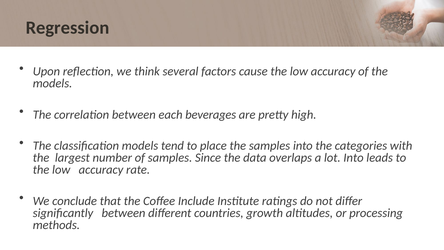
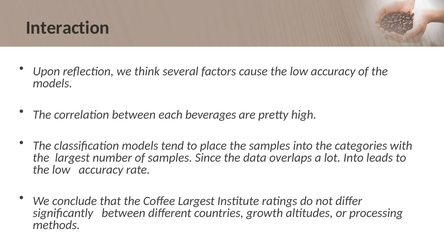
Regression: Regression -> Interaction (68, 28)
Coffee Include: Include -> Largest (196, 201)
